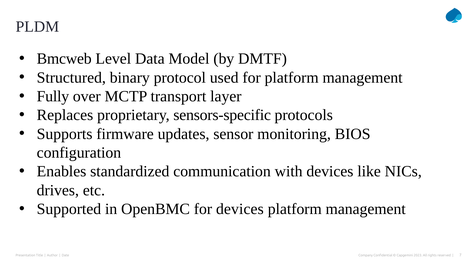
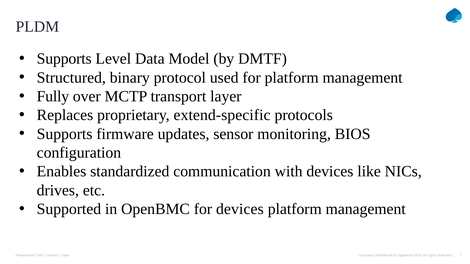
Bmcweb: Bmcweb -> Supports (64, 59)
sensors-specific: sensors-specific -> extend-specific (222, 115)
